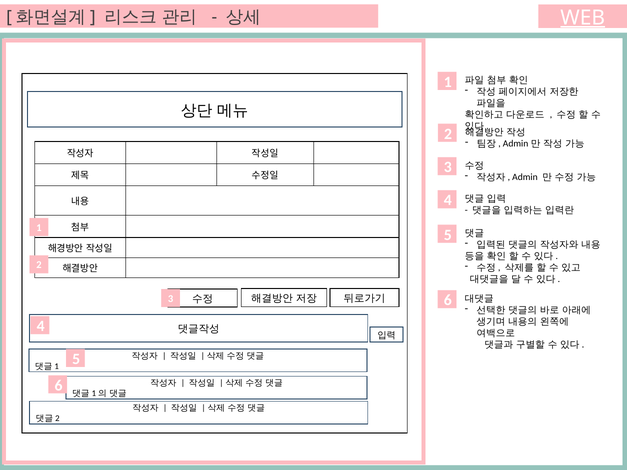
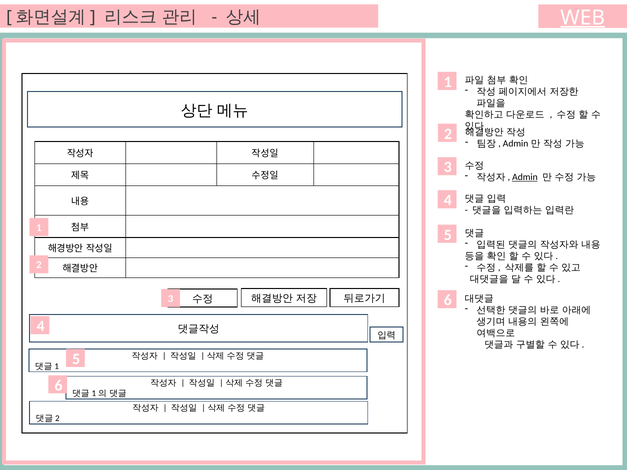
Admin underline: none -> present (525, 177)
